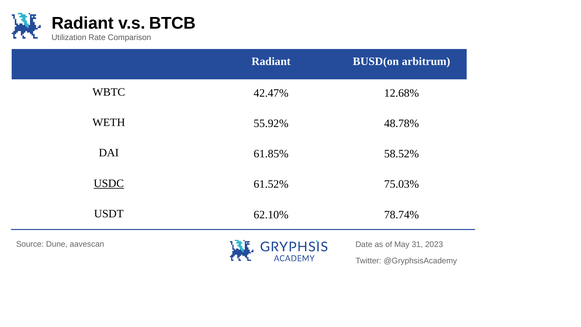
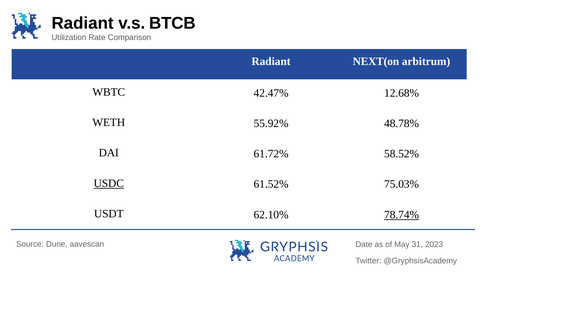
BUSD(on: BUSD(on -> NEXT(on (376, 62)
61.85%: 61.85% -> 61.72% (271, 154)
78.74% underline: none -> present (402, 215)
